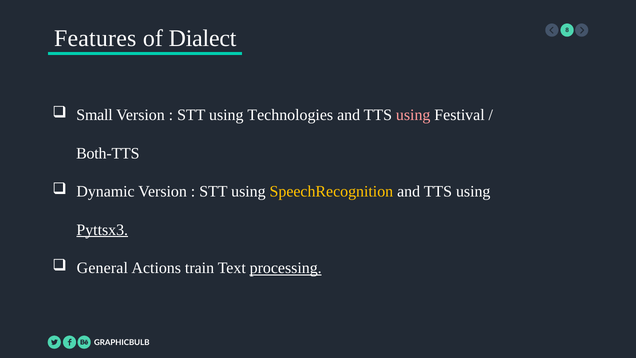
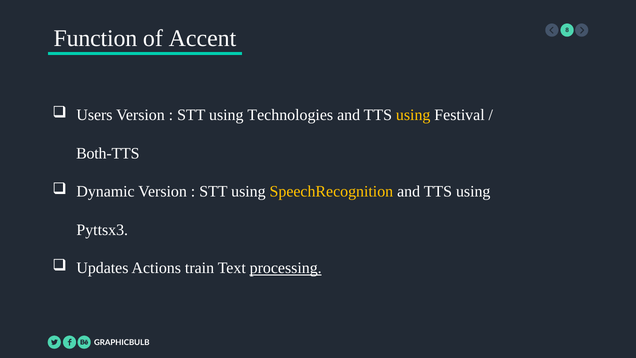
Features: Features -> Function (95, 38)
Dialect: Dialect -> Accent (202, 38)
Small: Small -> Users (94, 115)
using colour: pink -> yellow (413, 115)
Pyttsx3 underline: present -> none (102, 230)
General: General -> Updates (102, 268)
